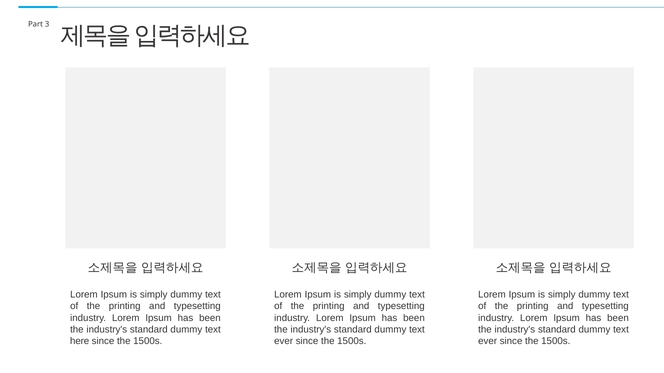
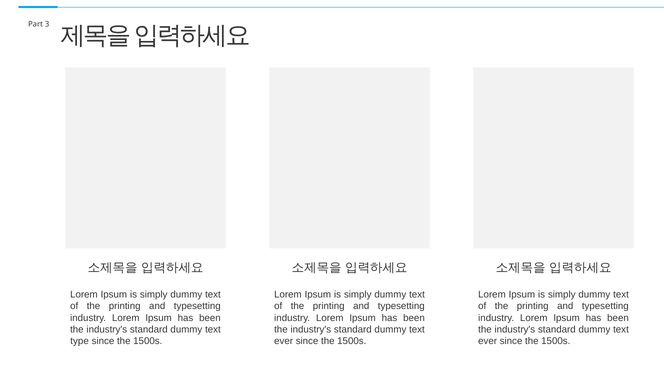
here: here -> type (80, 342)
